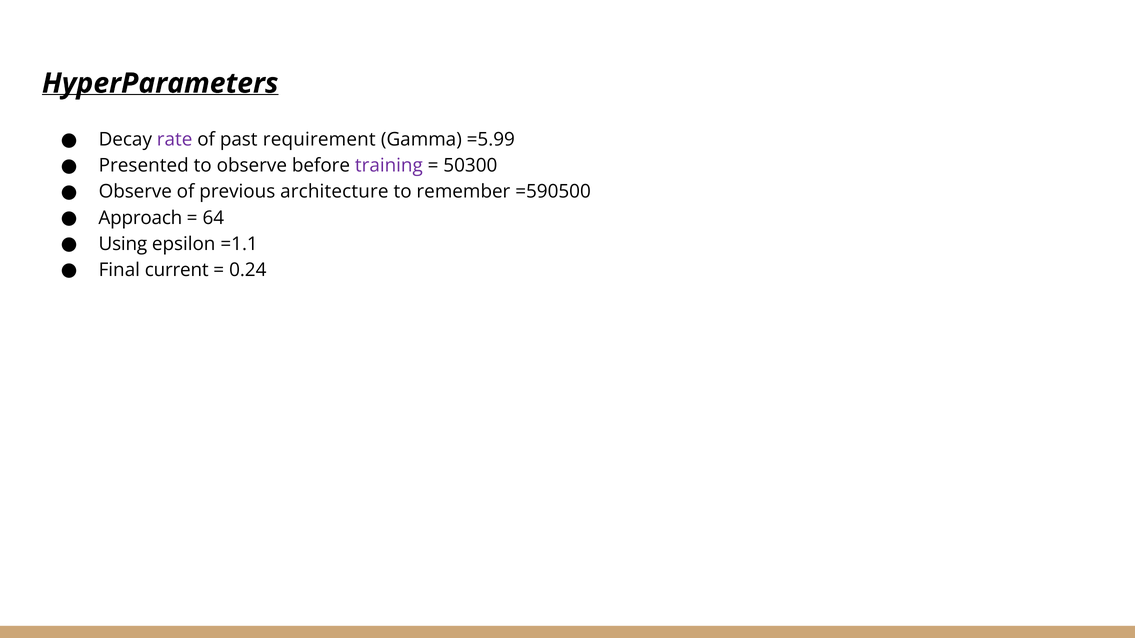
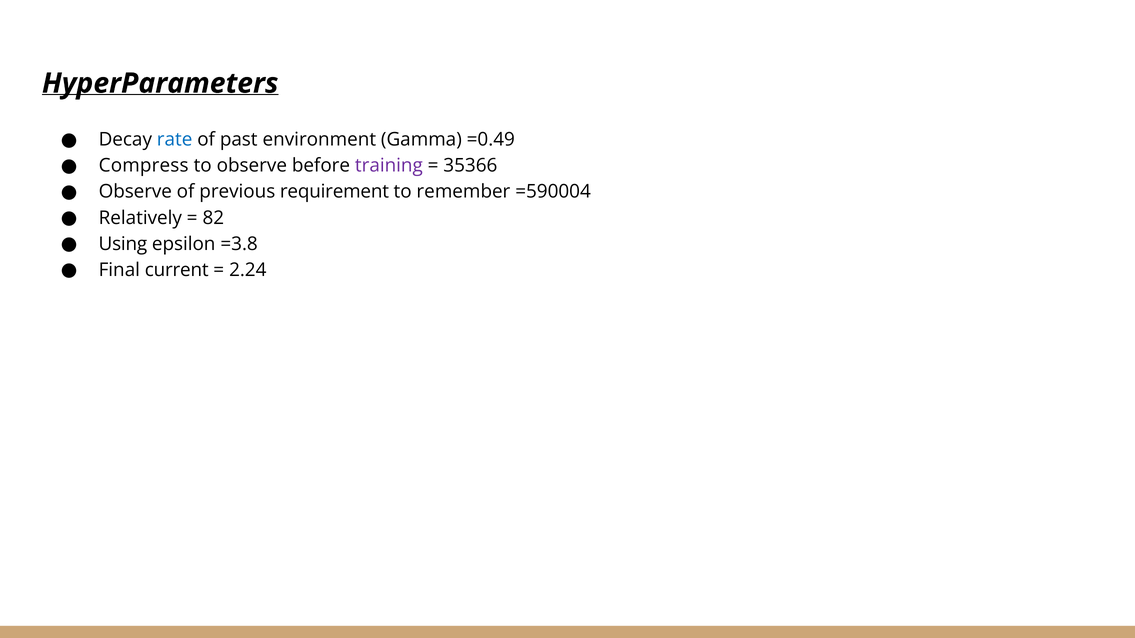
rate colour: purple -> blue (175, 140)
requirement: requirement -> environment (319, 140)
=5.99: =5.99 -> =0.49 (491, 140)
Presented: Presented -> Compress (144, 166)
50300: 50300 -> 35366 (470, 166)
architecture: architecture -> requirement (334, 192)
=590500: =590500 -> =590004 (553, 192)
Approach: Approach -> Relatively (140, 218)
64: 64 -> 82 (213, 218)
=1.1: =1.1 -> =3.8 (239, 244)
0.24: 0.24 -> 2.24 (248, 270)
